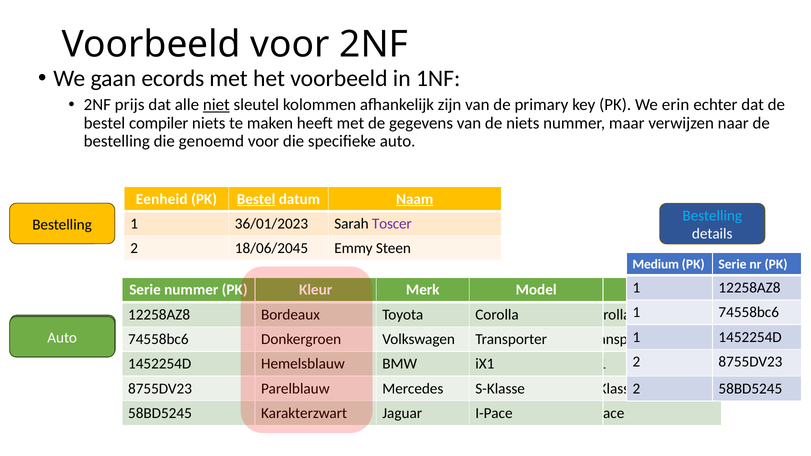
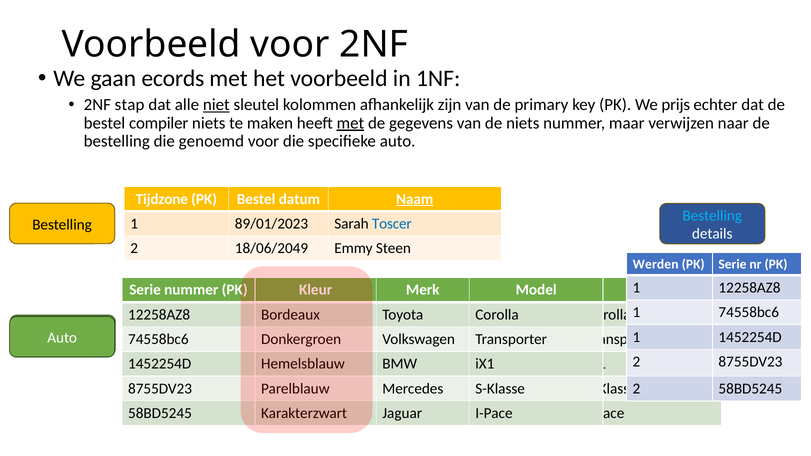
prijs: prijs -> stap (130, 105)
erin: erin -> prijs (676, 105)
met underline: none -> present (350, 123)
Eenheid: Eenheid -> Tijdzone (162, 199)
Bestel underline: present -> none (256, 199)
36/01/2023: 36/01/2023 -> 89/01/2023 (271, 224)
Toscer colour: purple -> blue (392, 224)
18/06/2045: 18/06/2045 -> 18/06/2049 (271, 248)
Medium: Medium -> Werden (656, 264)
